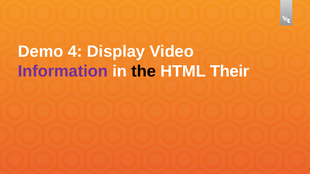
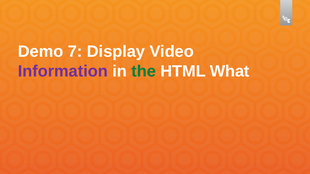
4: 4 -> 7 (75, 52)
the colour: black -> green (144, 71)
Their: Their -> What (230, 71)
